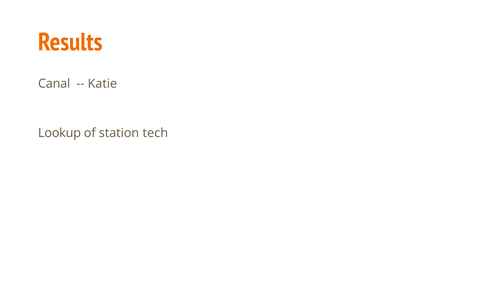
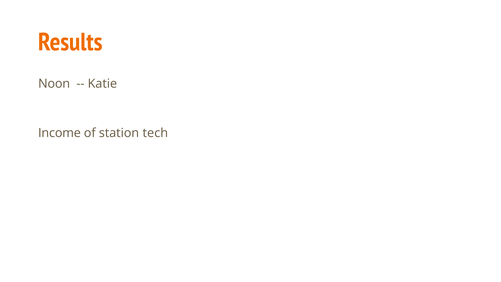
Canal: Canal -> Noon (54, 84)
Lookup: Lookup -> Income (59, 133)
